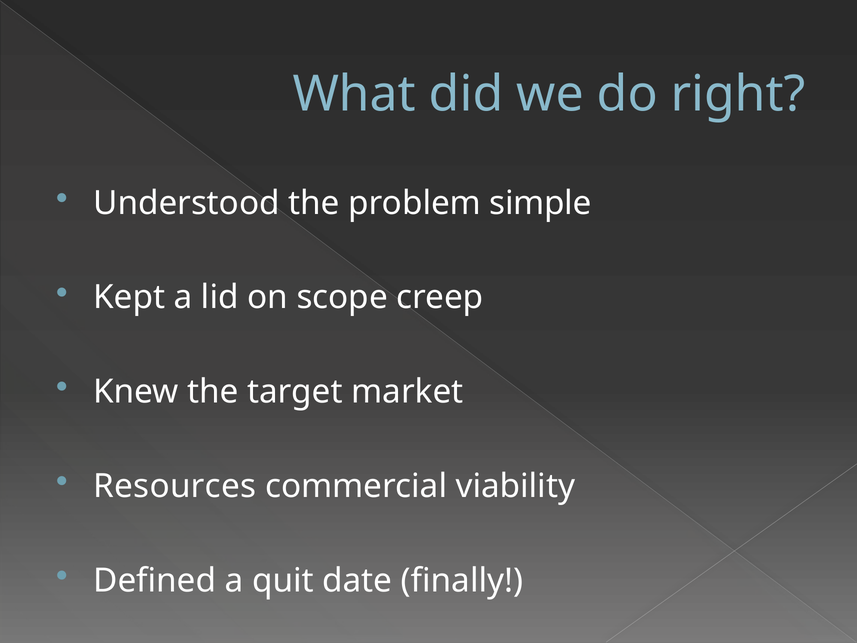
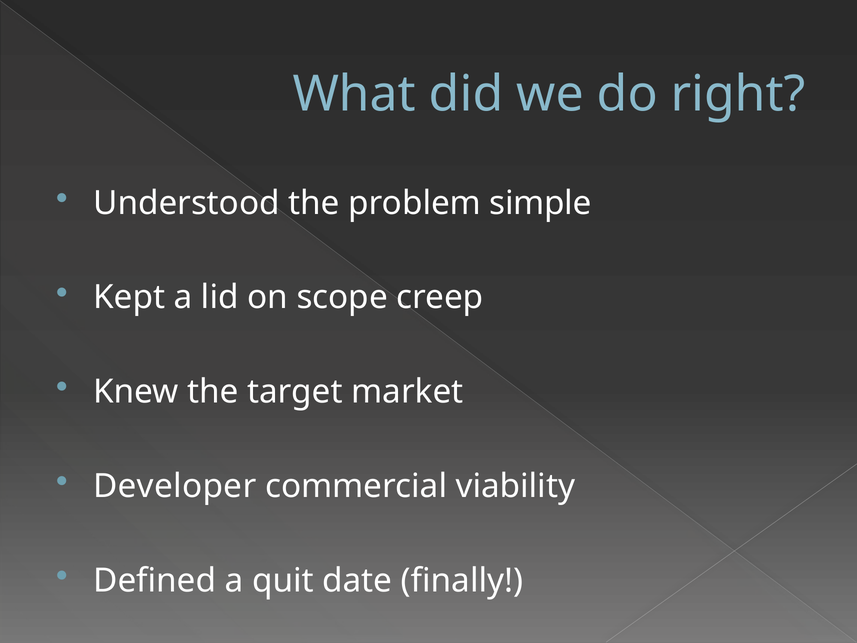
Resources: Resources -> Developer (175, 486)
